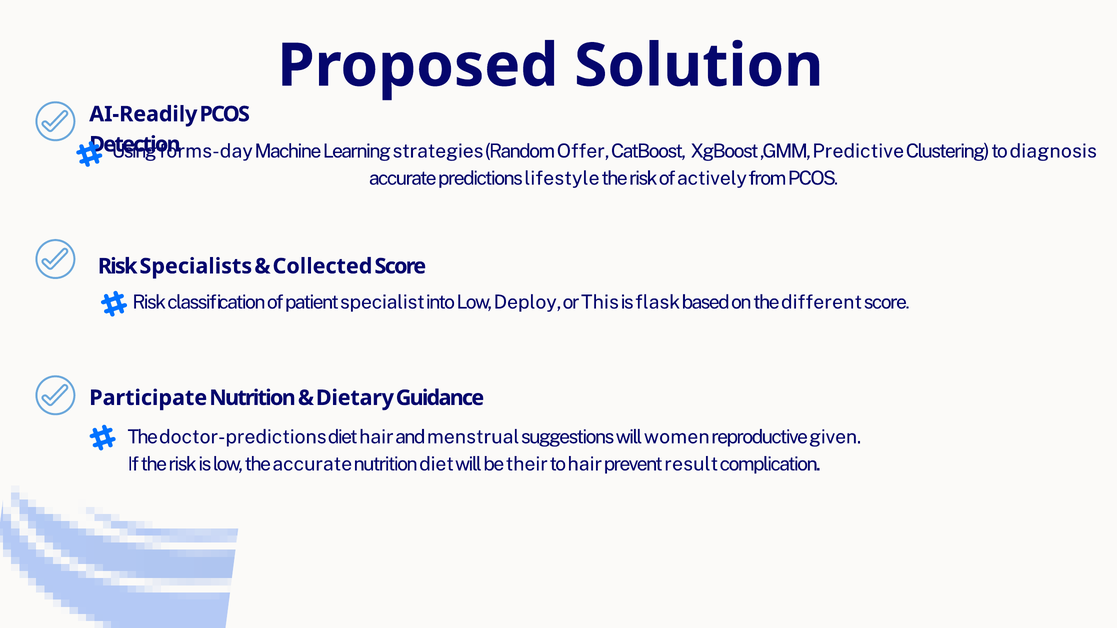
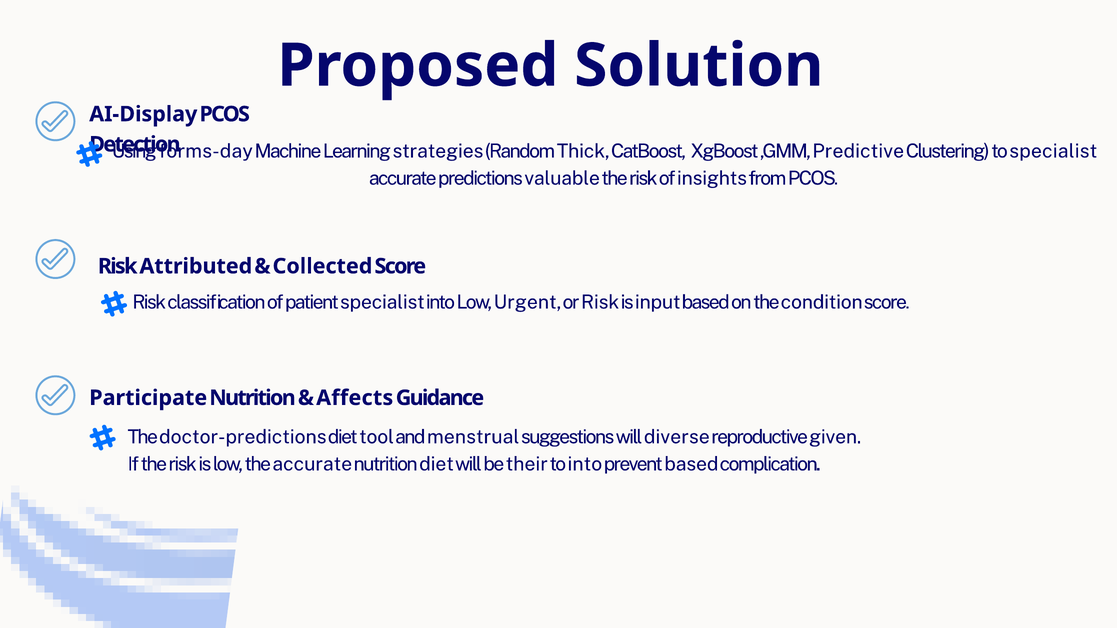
AI-Readily: AI-Readily -> AI-Display (143, 114)
Offer: Offer -> Thick (583, 151)
to diagnosis: diagnosis -> specialist (1053, 151)
lifestyle: lifestyle -> valuable (562, 178)
actively: actively -> insights (712, 178)
Specialists: Specialists -> Attributed (196, 266)
Deploy: Deploy -> Urgent (527, 302)
or This: This -> Risk (600, 302)
flask: flask -> input (658, 302)
different: different -> condition (822, 302)
Dietary: Dietary -> Affects (355, 398)
diet hair: hair -> tool (377, 437)
women: women -> diverse (677, 437)
to hair: hair -> into (585, 464)
prevent result: result -> based (691, 464)
